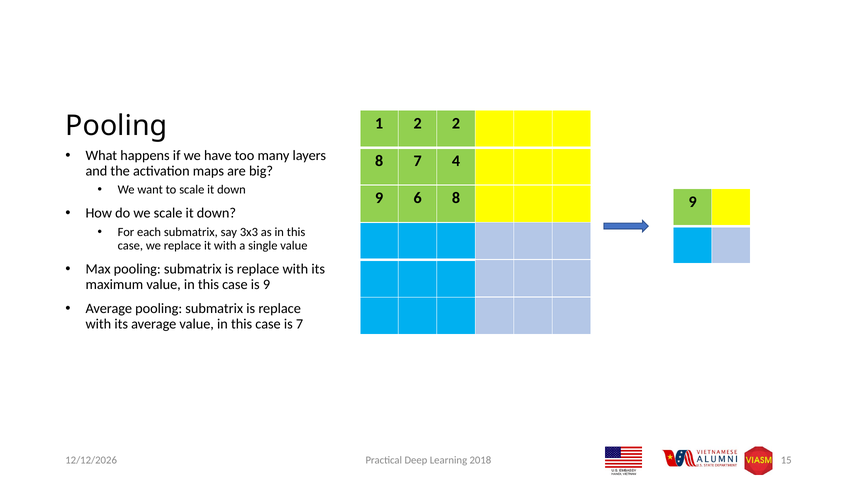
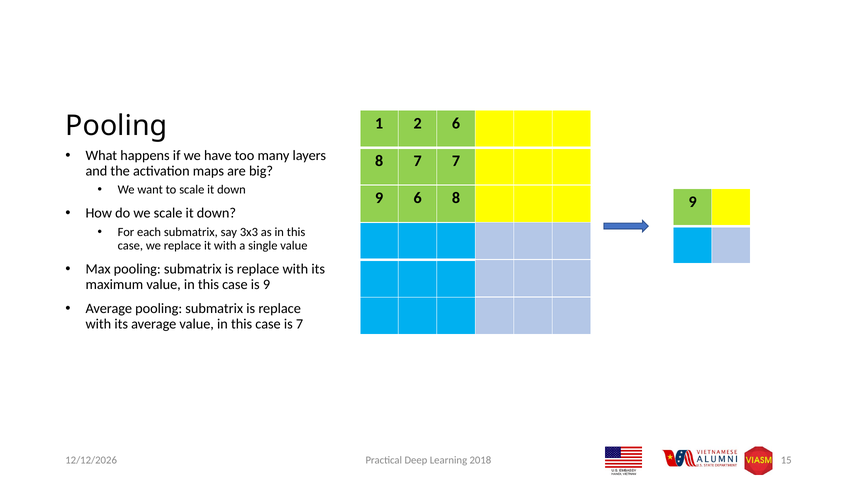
2 2: 2 -> 6 (456, 124)
7 4: 4 -> 7 (456, 161)
